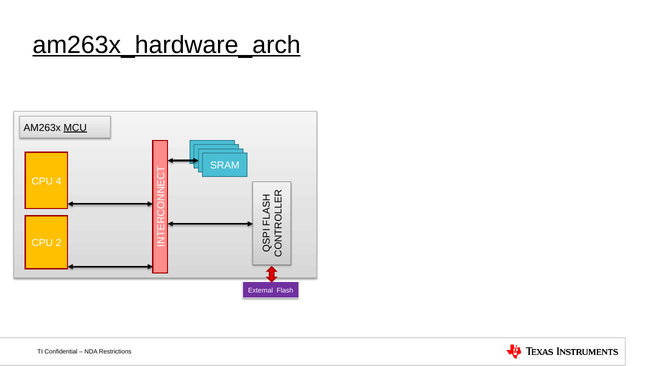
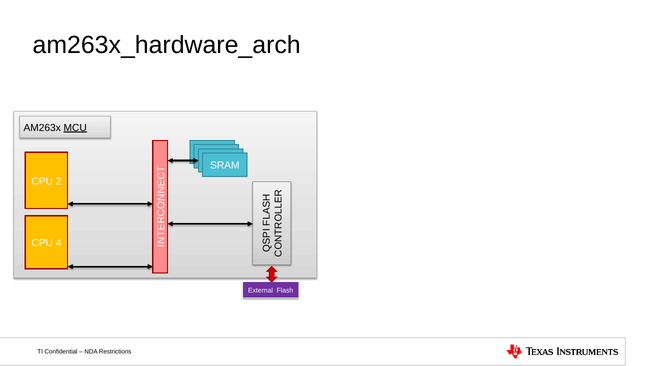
am263x_hardware_arch underline: present -> none (167, 45)
4: 4 -> 2 (59, 181)
2: 2 -> 4 (59, 243)
